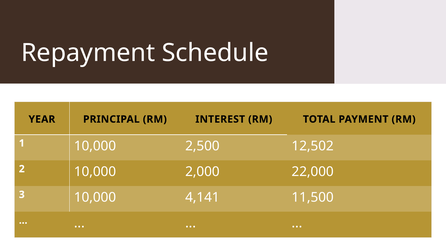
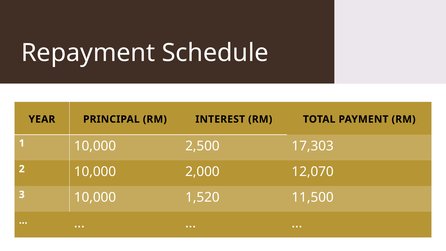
12,502: 12,502 -> 17,303 (313, 146)
22,000: 22,000 -> 12,070 (313, 172)
4,141: 4,141 -> 1,520 (202, 197)
